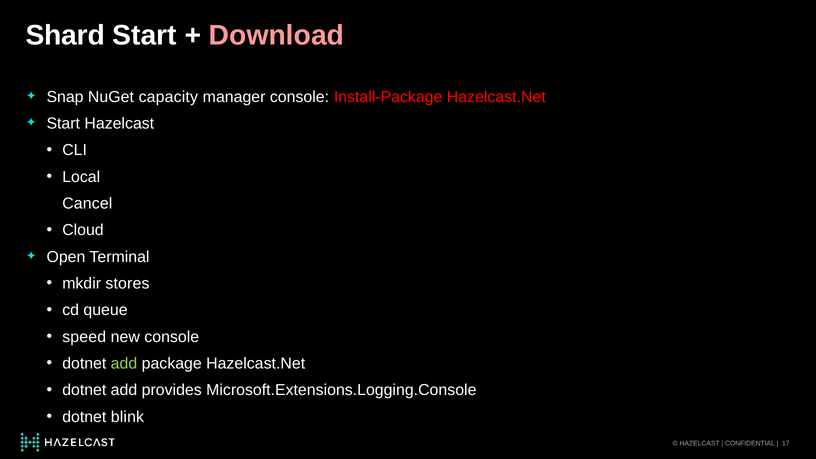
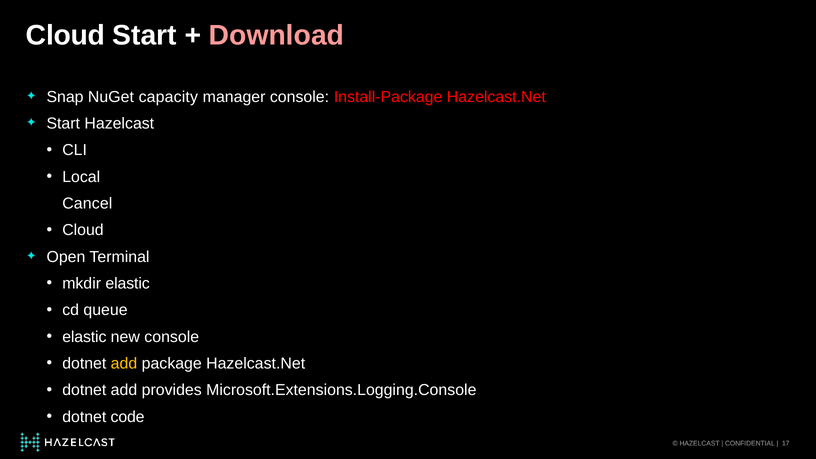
Shard: Shard -> Cloud (65, 35)
mkdir stores: stores -> elastic (128, 284)
speed: speed -> elastic (84, 337)
add colour: light green -> yellow (124, 364)
blink: blink -> code (128, 417)
